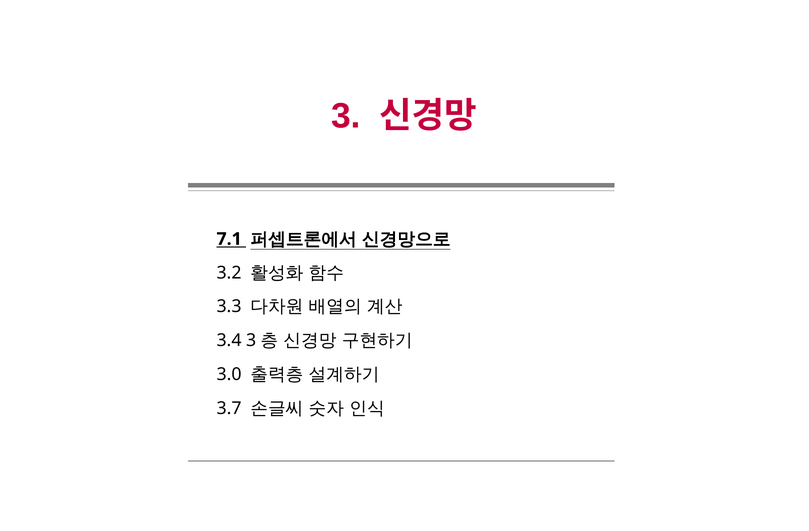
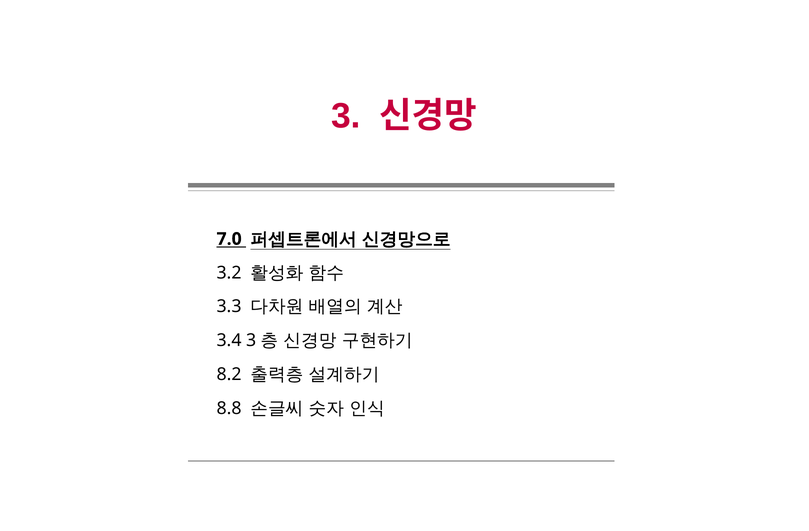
7.1: 7.1 -> 7.0 (229, 239)
3.0: 3.0 -> 8.2 (229, 375)
3.7: 3.7 -> 8.8 (229, 408)
